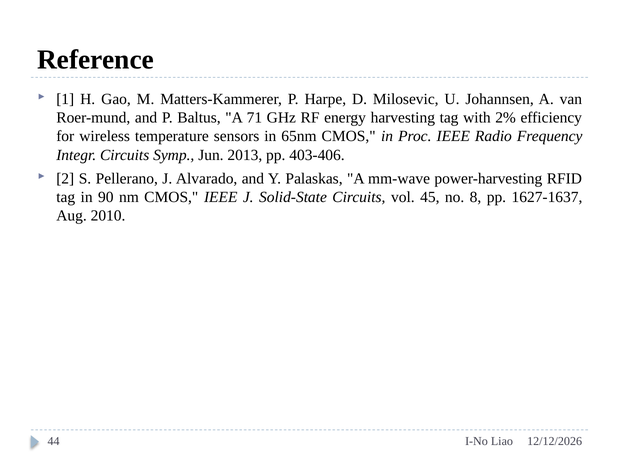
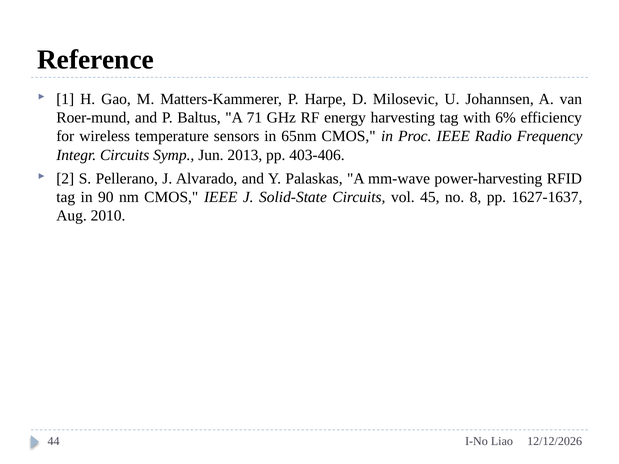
2%: 2% -> 6% (506, 118)
